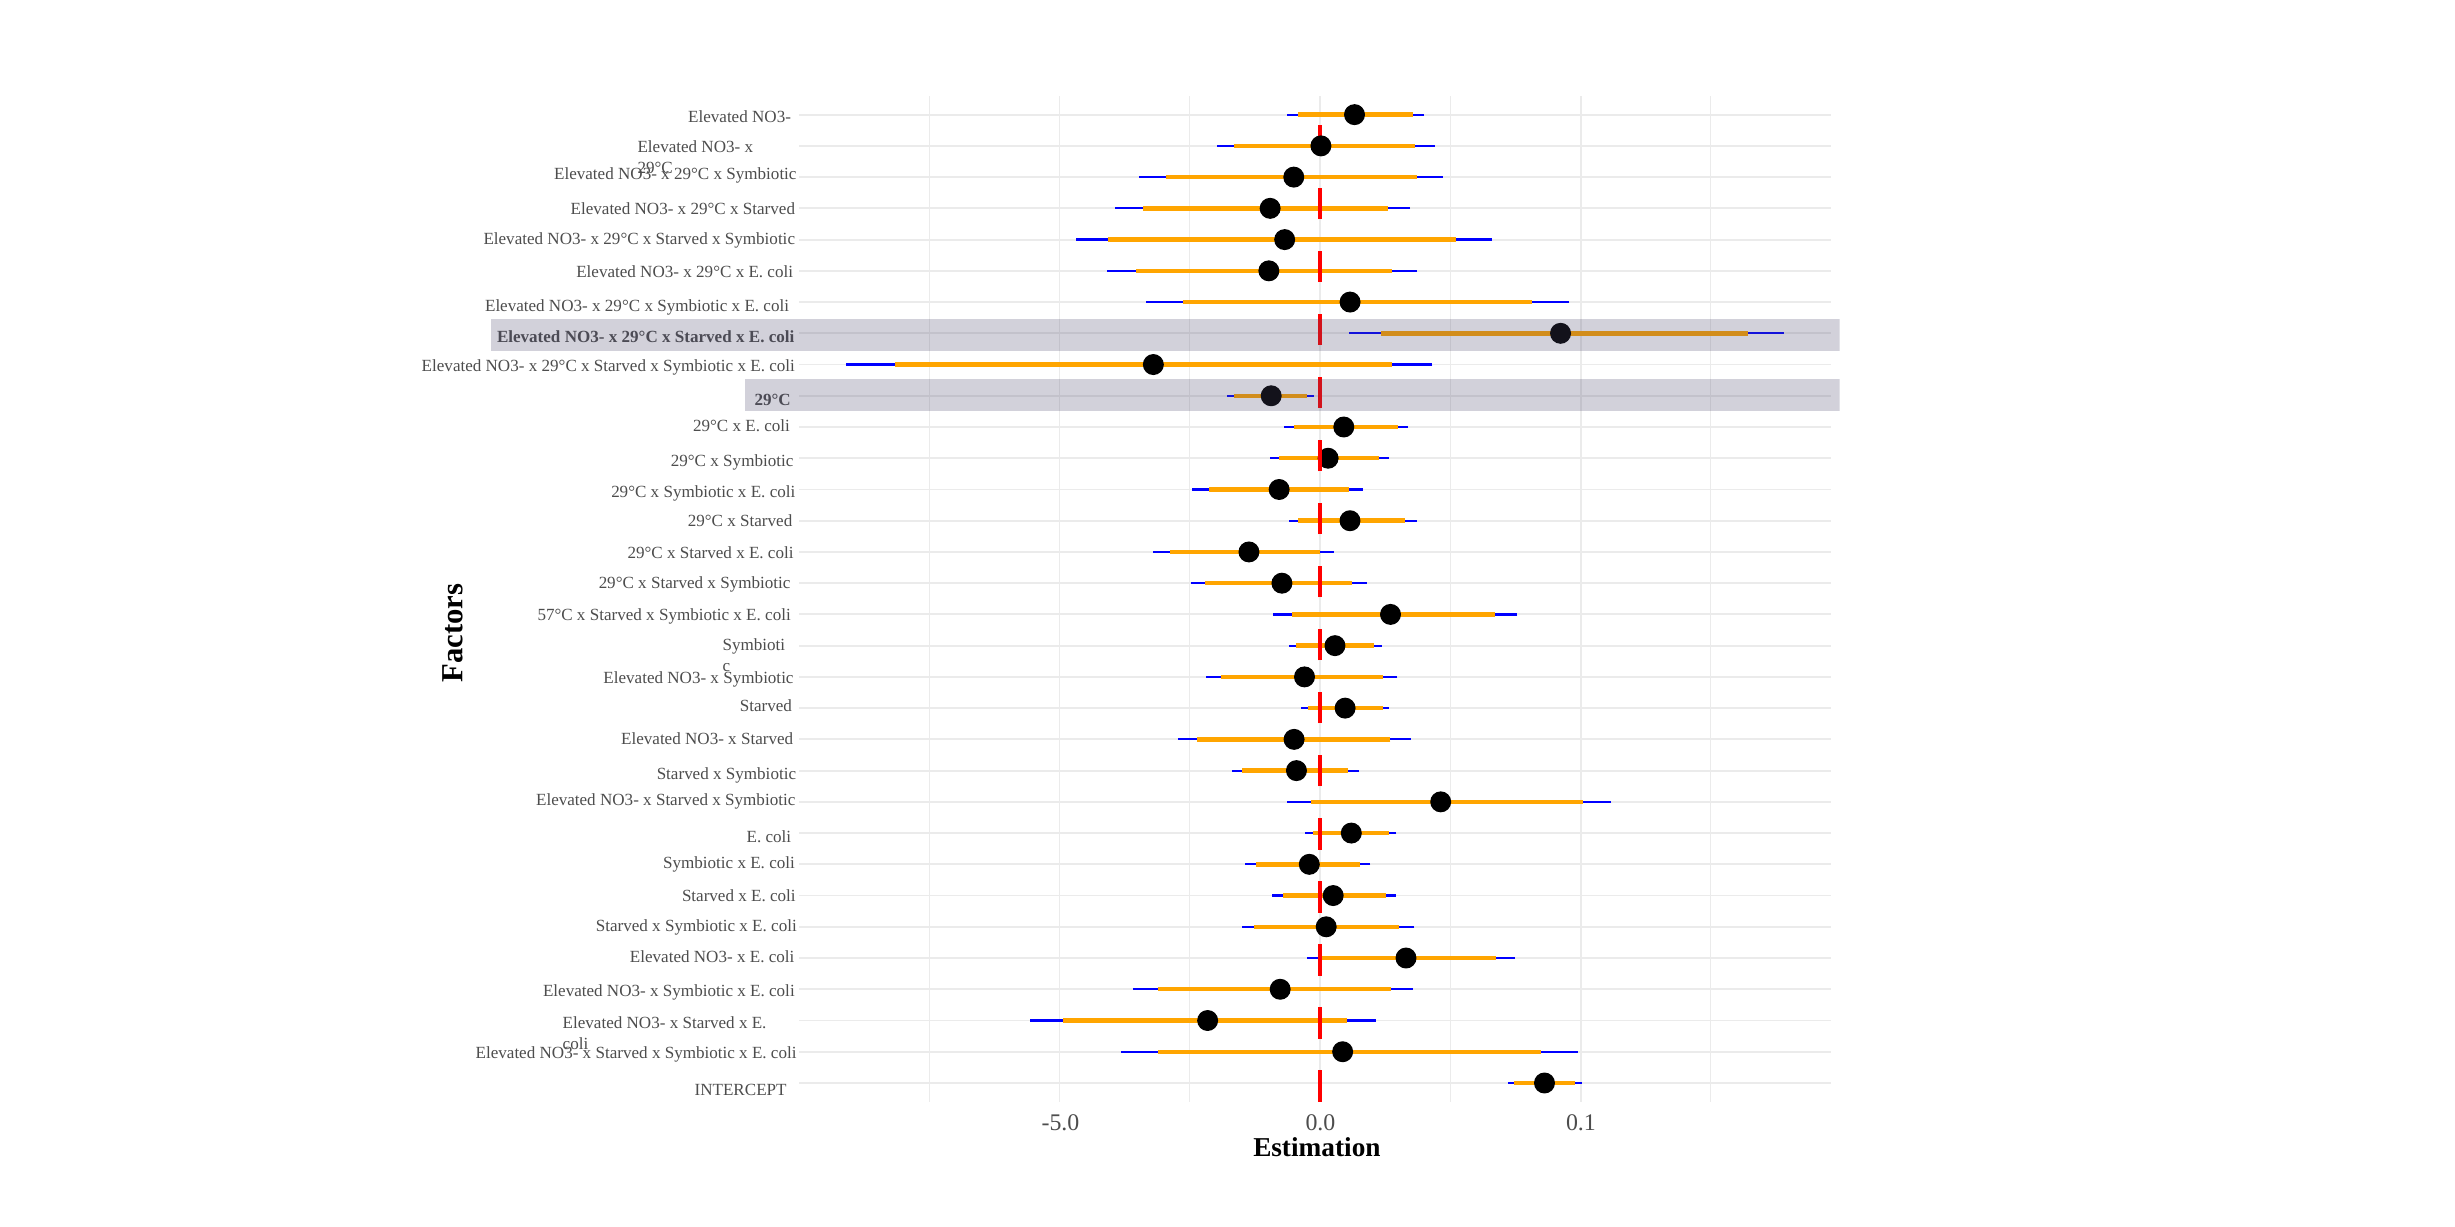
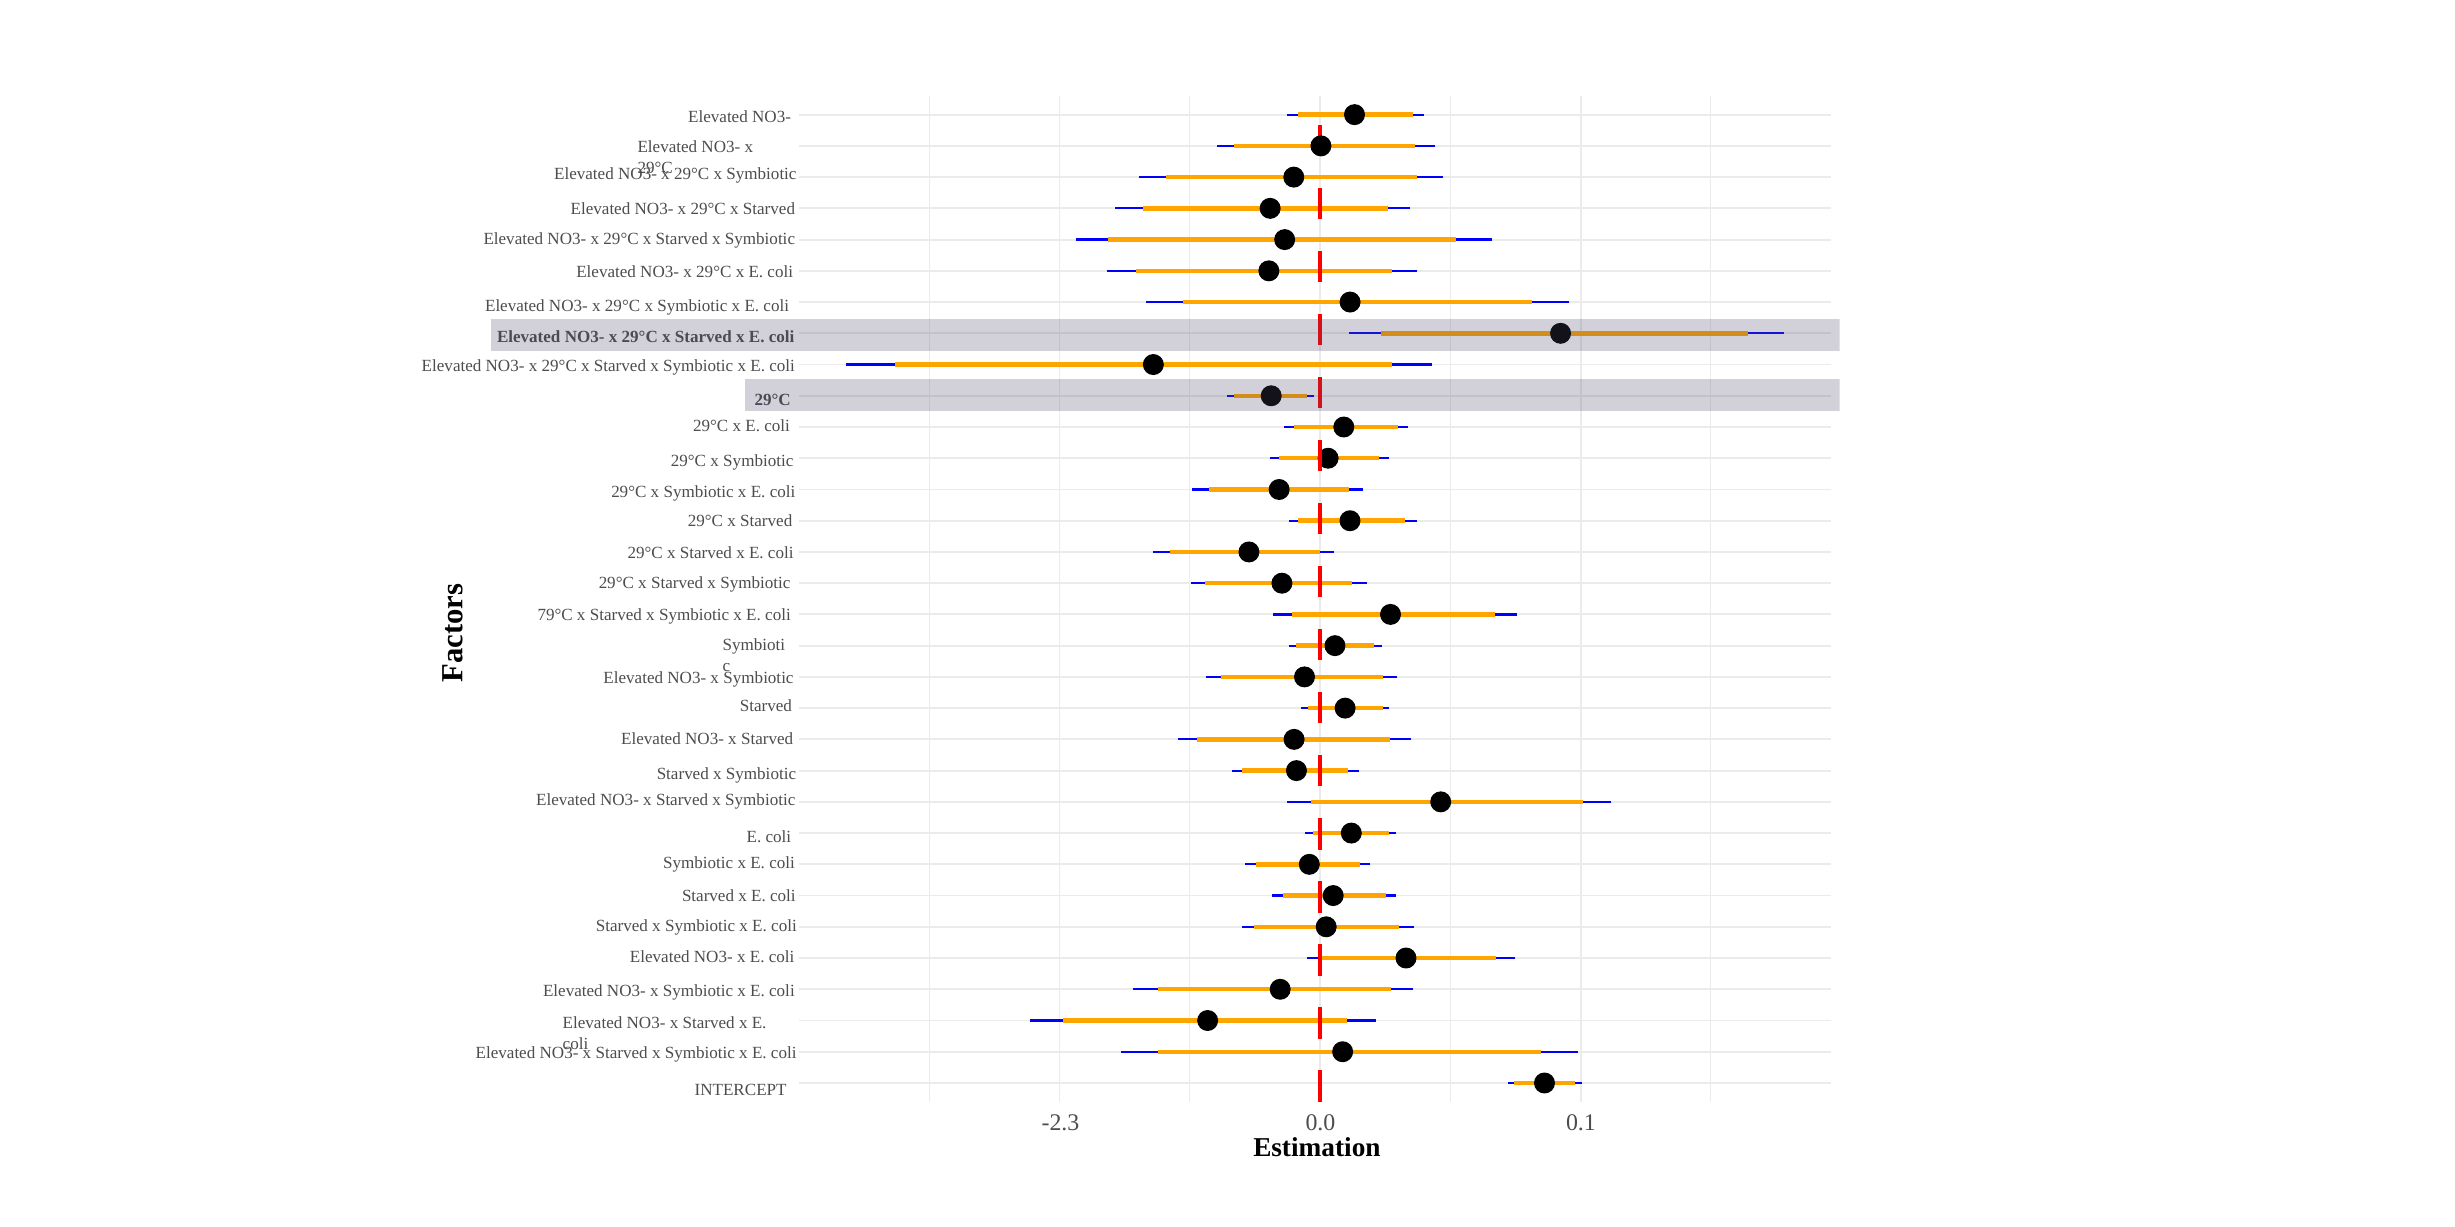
57°C: 57°C -> 79°C (555, 615)
-5.0: -5.0 -> -2.3 (1060, 1123)
